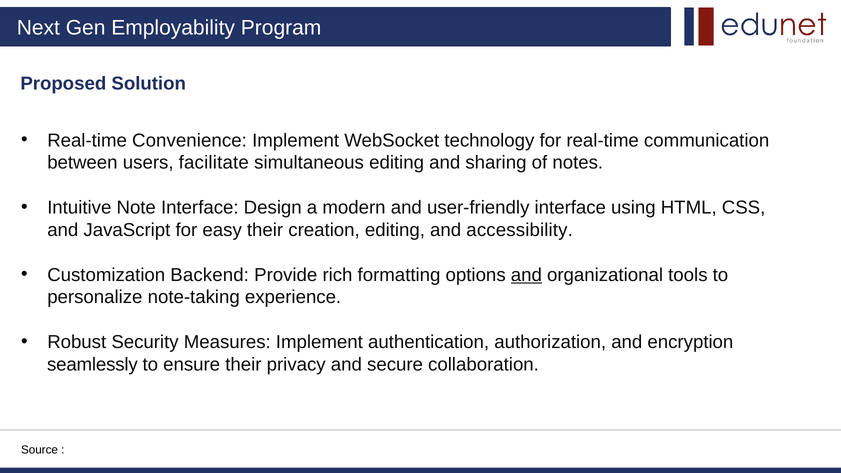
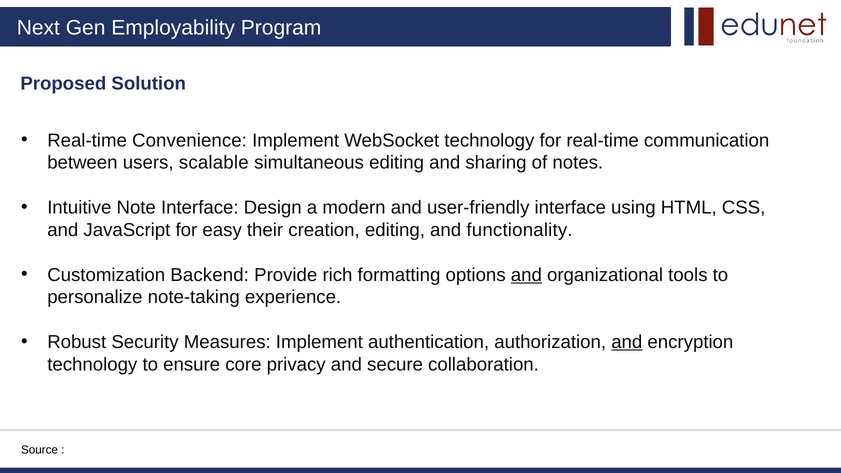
facilitate: facilitate -> scalable (214, 163)
accessibility: accessibility -> functionality (520, 230)
and underline: none -> present (627, 342)
seamlessly: seamlessly -> technology (92, 365)
ensure their: their -> core (243, 365)
